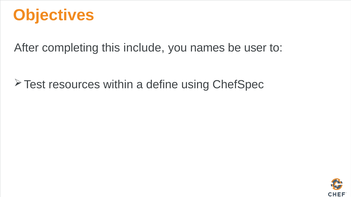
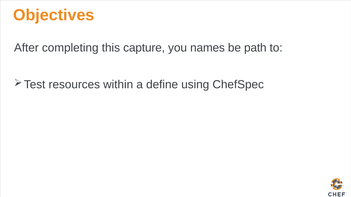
include: include -> capture (144, 48)
user: user -> path (255, 48)
